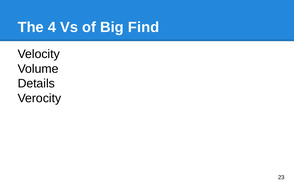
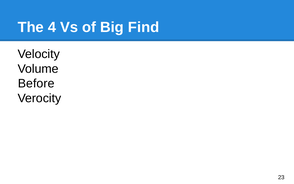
Details: Details -> Before (36, 83)
